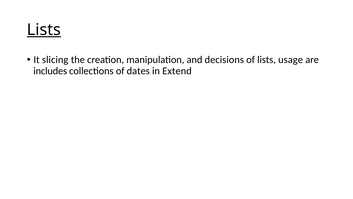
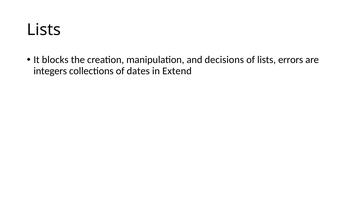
Lists underline: present -> none (44, 30)
slicing: slicing -> blocks (55, 60)
usage: usage -> errors (291, 60)
includes: includes -> integers (50, 71)
